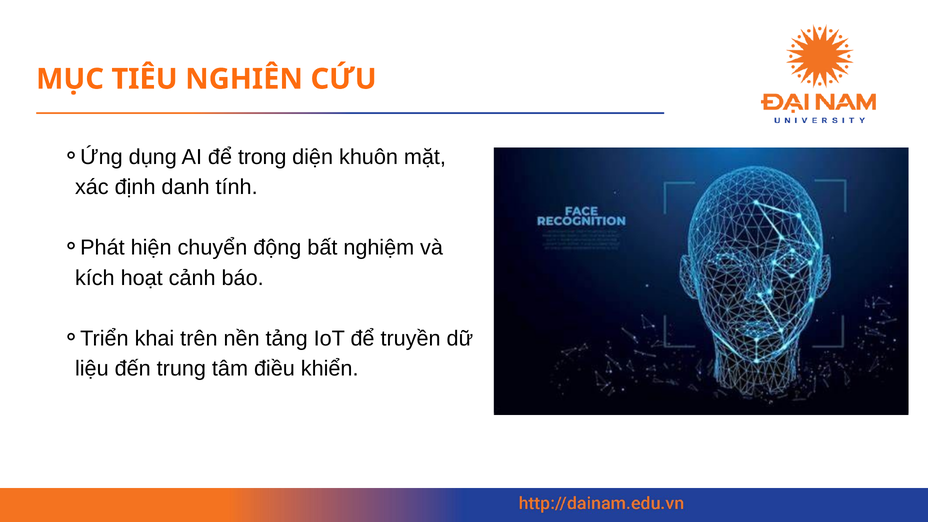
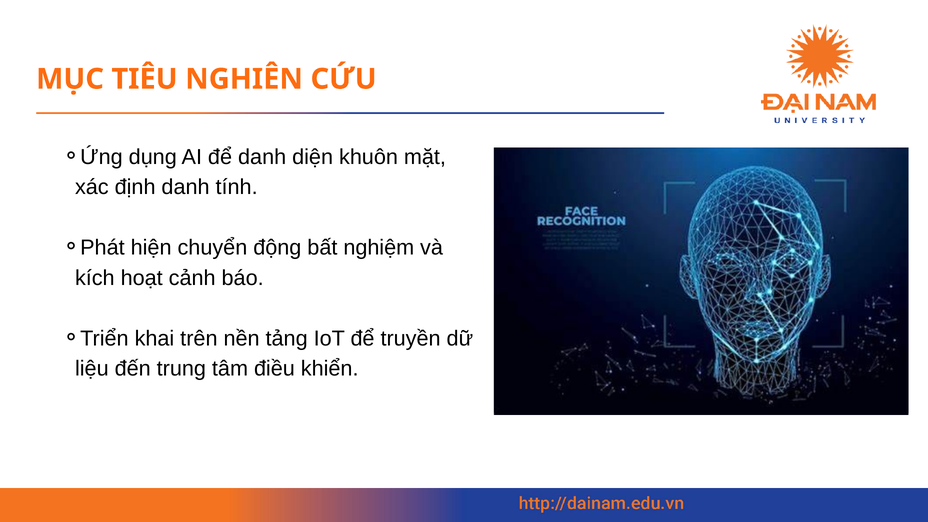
để trong: trong -> danh (262, 157)
